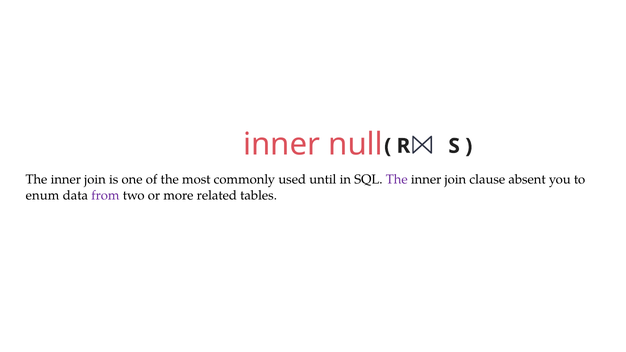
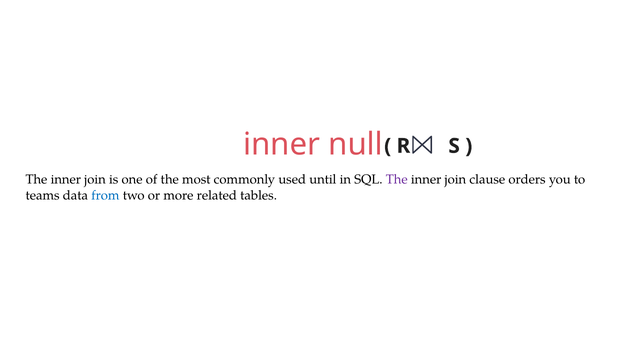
absent: absent -> orders (527, 180)
enum: enum -> teams (43, 195)
from colour: purple -> blue (105, 195)
